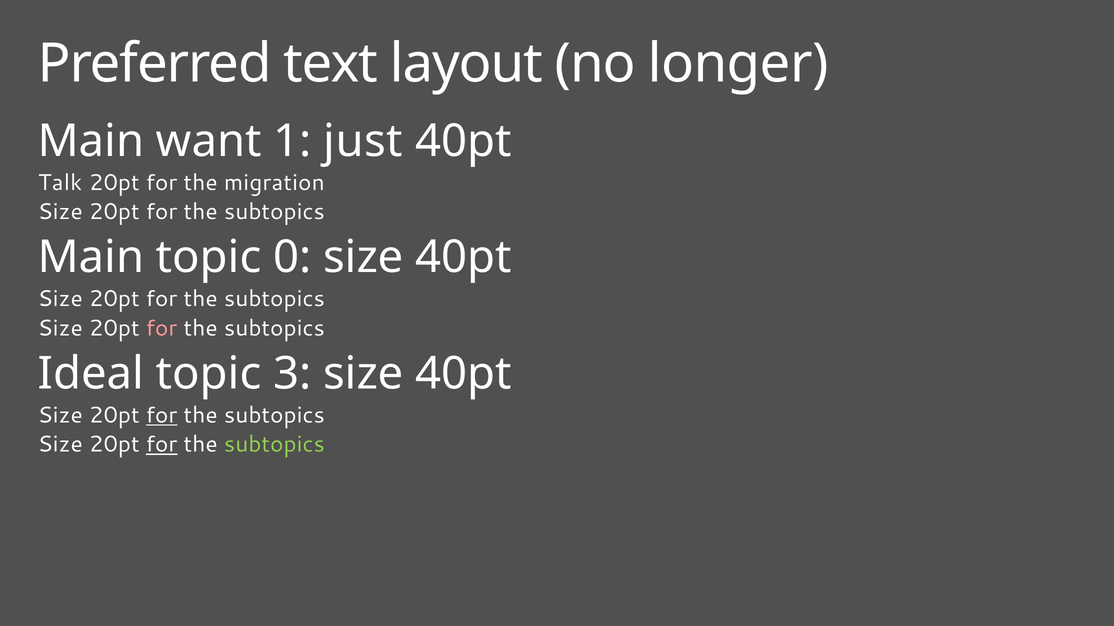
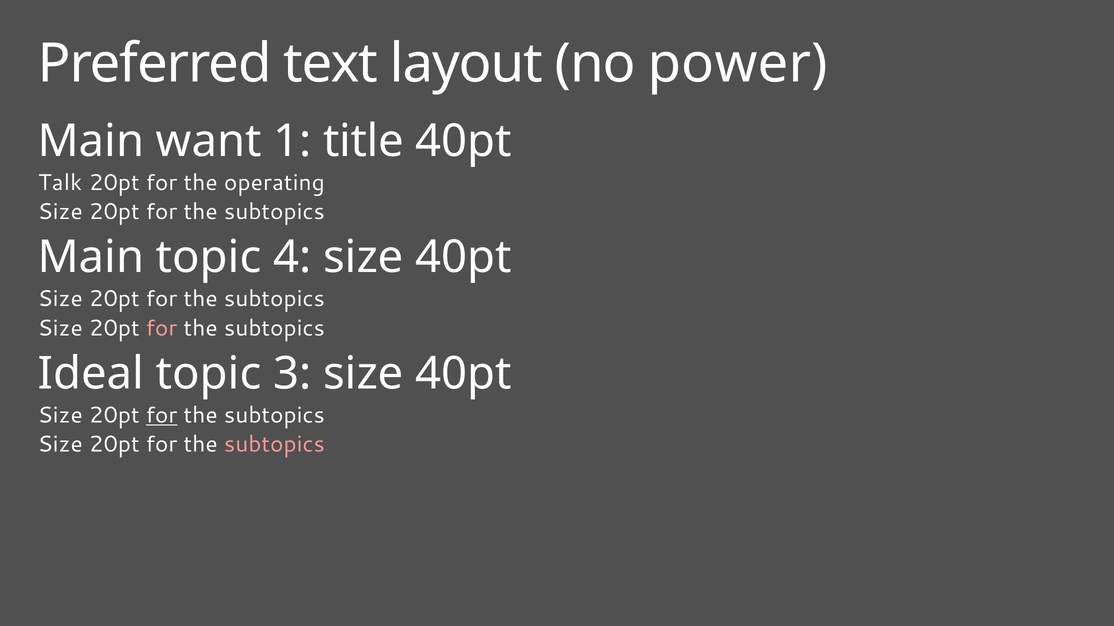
longer: longer -> power (738, 64)
just: just -> title (364, 141)
migration: migration -> operating (274, 183)
0: 0 -> 4 (292, 258)
for underline: present -> none (162, 445)
subtopics colour: light green -> pink (274, 445)
